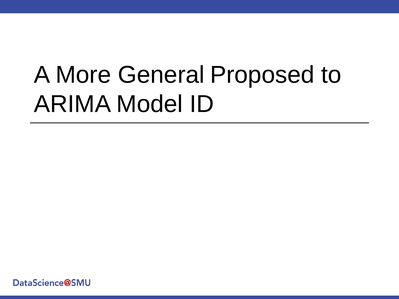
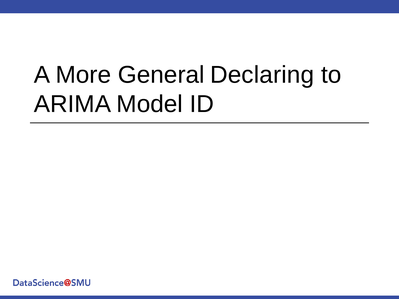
Proposed: Proposed -> Declaring (262, 75)
